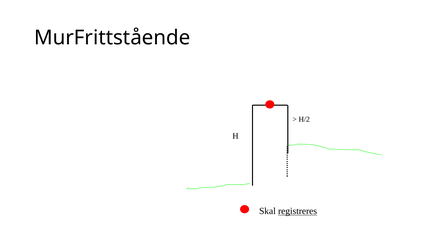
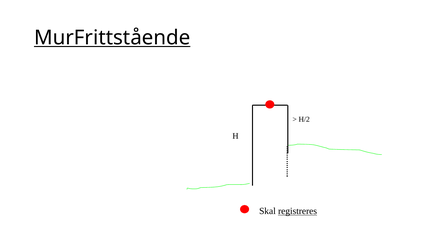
MurFrittstående underline: none -> present (112, 38)
